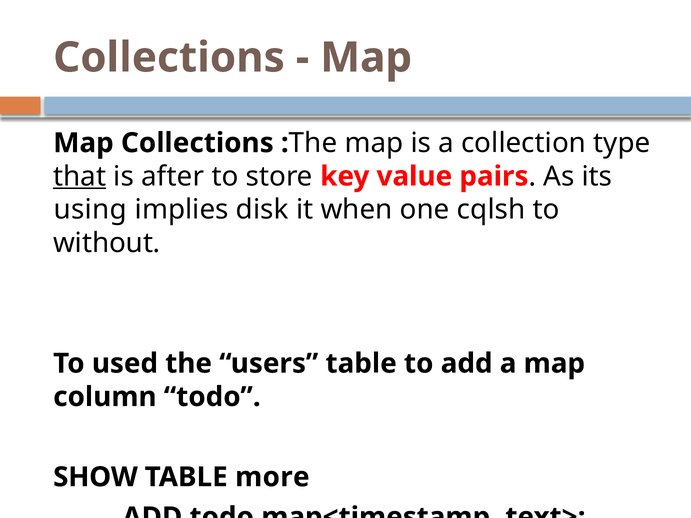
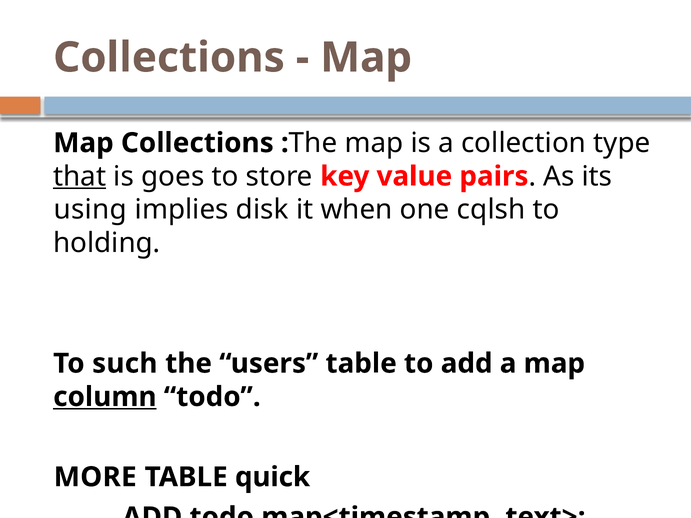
after: after -> goes (173, 176)
without: without -> holding (107, 243)
used: used -> such (125, 364)
column underline: none -> present (105, 397)
SHOW: SHOW -> MORE (95, 477)
more: more -> quick (273, 477)
